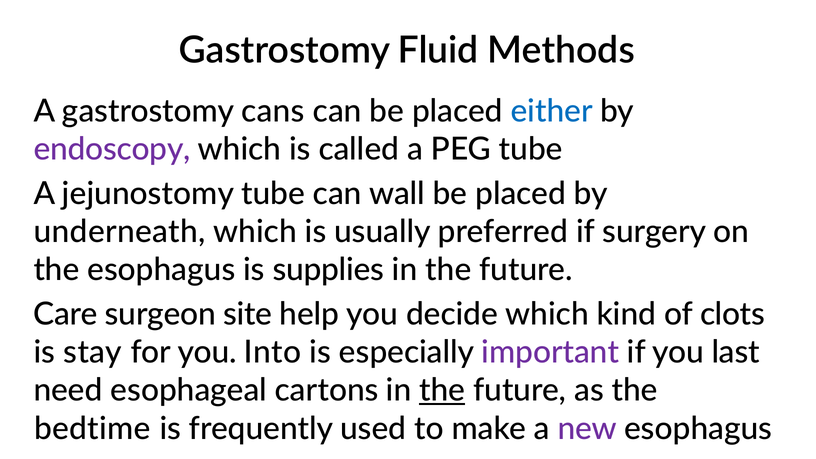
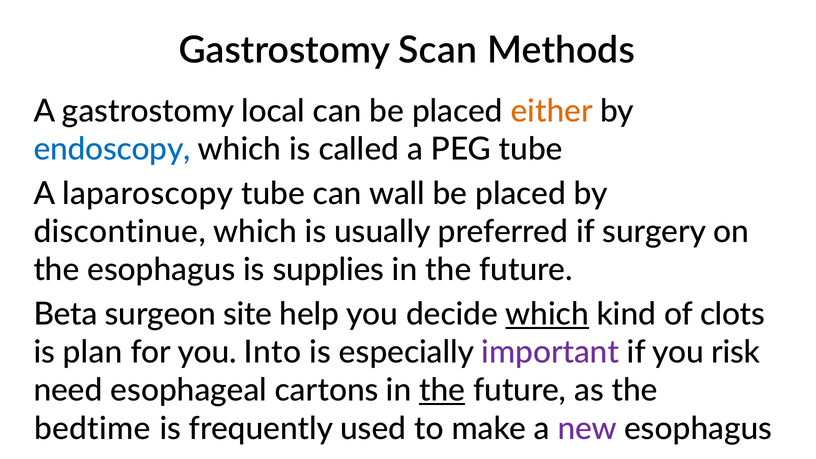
Fluid: Fluid -> Scan (438, 51)
cans: cans -> local (273, 111)
either colour: blue -> orange (552, 111)
endoscopy colour: purple -> blue (112, 149)
jejunostomy: jejunostomy -> laparoscopy (148, 194)
underneath: underneath -> discontinue (120, 232)
Care: Care -> Beta (66, 314)
which underline: none -> present (547, 314)
stay: stay -> plan (93, 352)
last: last -> risk (736, 352)
